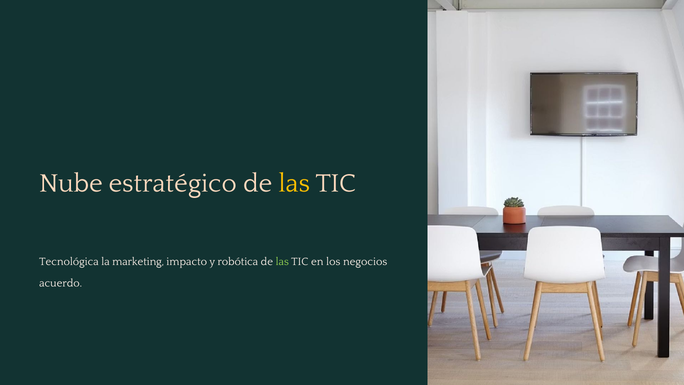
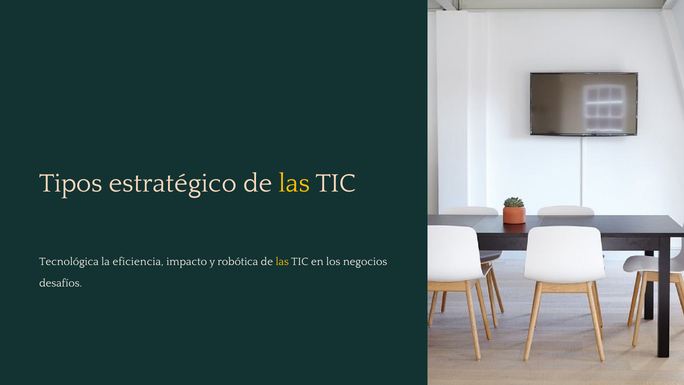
Nube: Nube -> Tipos (71, 183)
marketing: marketing -> eficiencia (138, 262)
las colour: light green -> yellow (282, 262)
acuerdo: acuerdo -> desafíos (61, 283)
